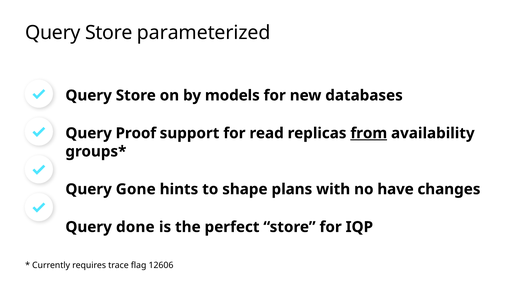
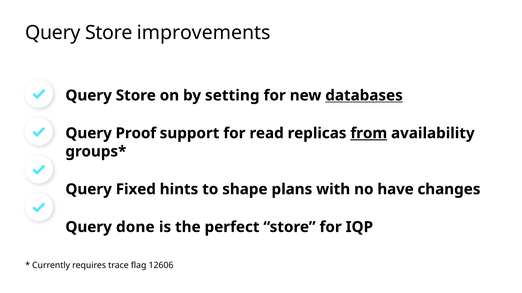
parameterized: parameterized -> improvements (204, 33)
models: models -> setting (232, 96)
databases underline: none -> present (364, 96)
Gone: Gone -> Fixed (136, 190)
